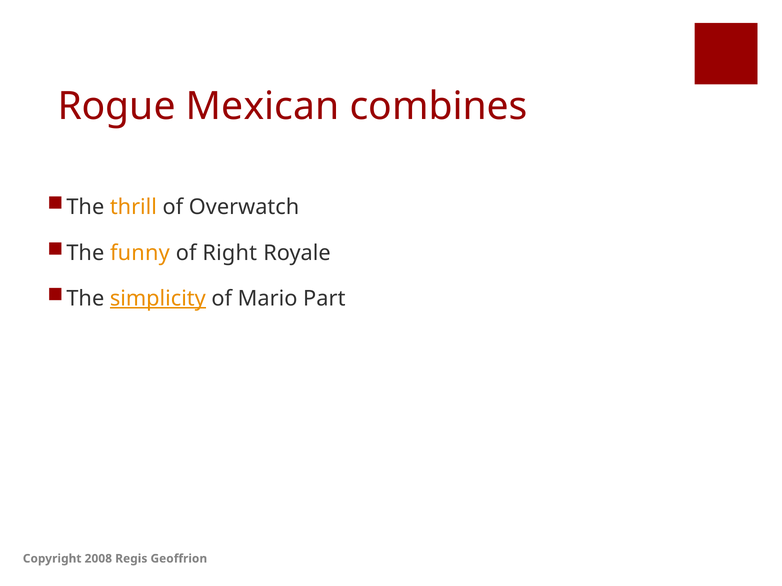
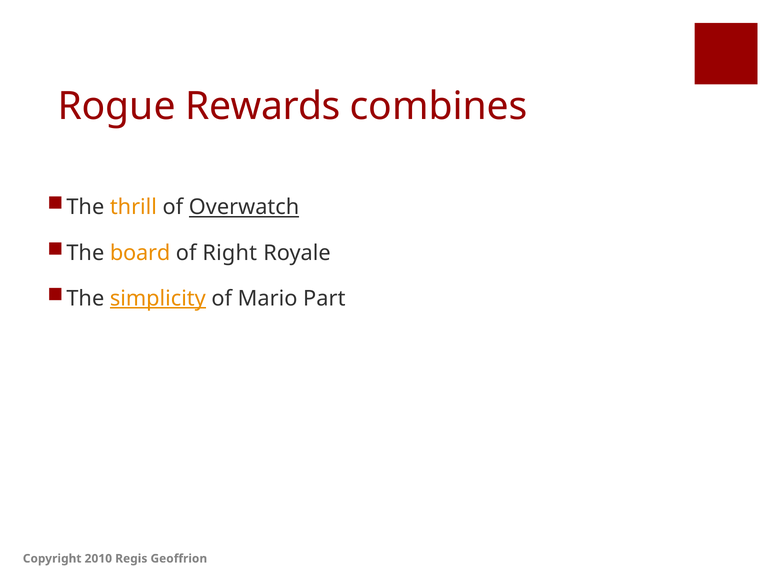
Mexican: Mexican -> Rewards (263, 106)
Overwatch underline: none -> present (244, 207)
funny: funny -> board (140, 253)
2008: 2008 -> 2010 (98, 559)
